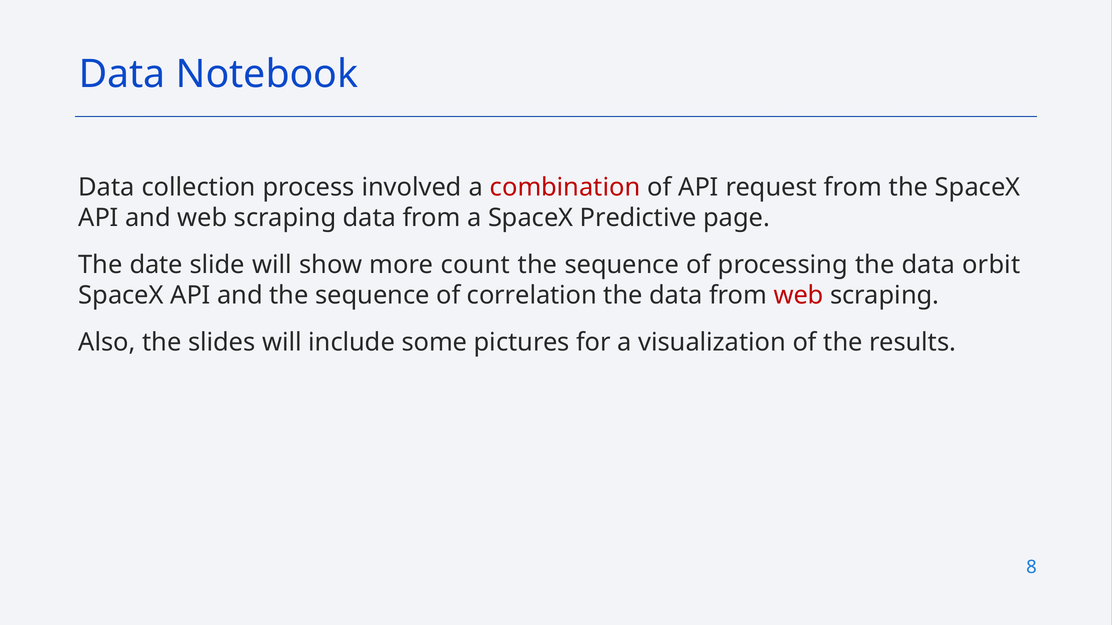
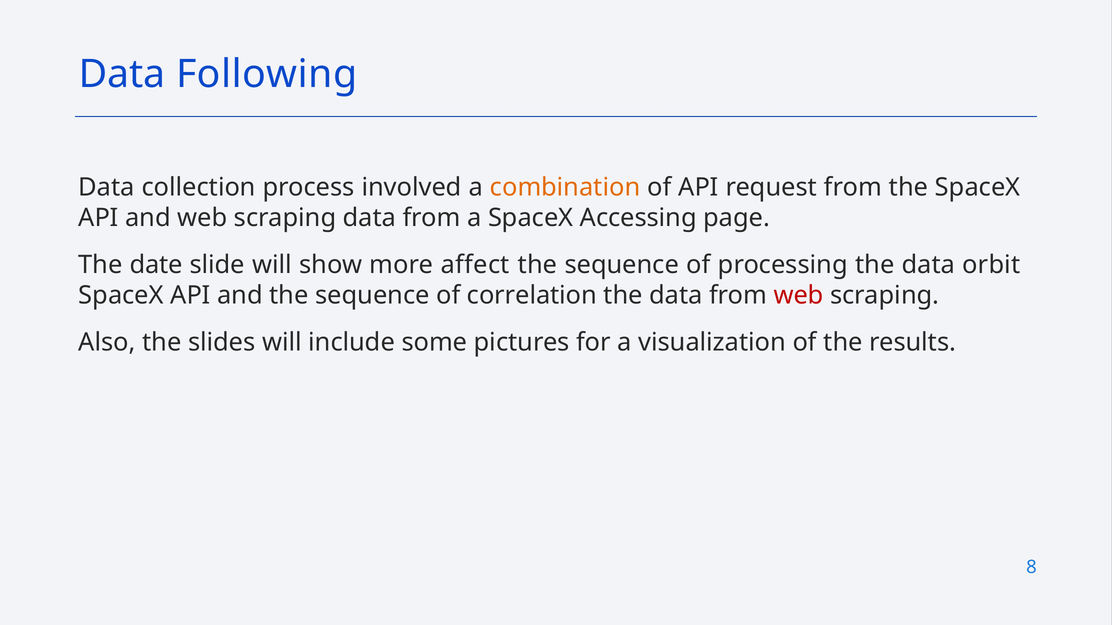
Notebook: Notebook -> Following (267, 74)
combination colour: red -> orange (565, 188)
Predictive: Predictive -> Accessing (638, 218)
count: count -> affect (475, 265)
